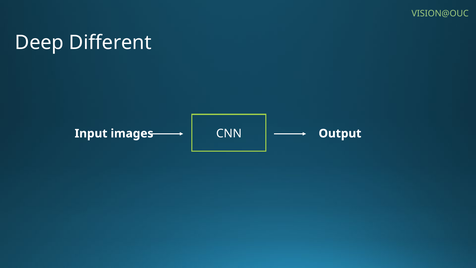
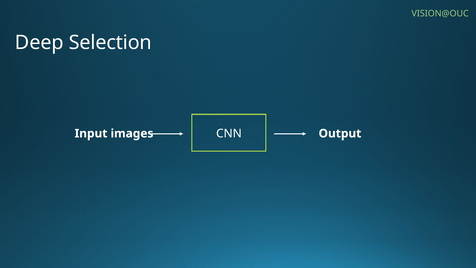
Different: Different -> Selection (110, 42)
